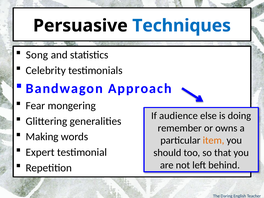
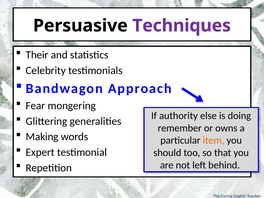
Techniques colour: blue -> purple (182, 26)
Song: Song -> Their (37, 55)
audience: audience -> authority (178, 116)
